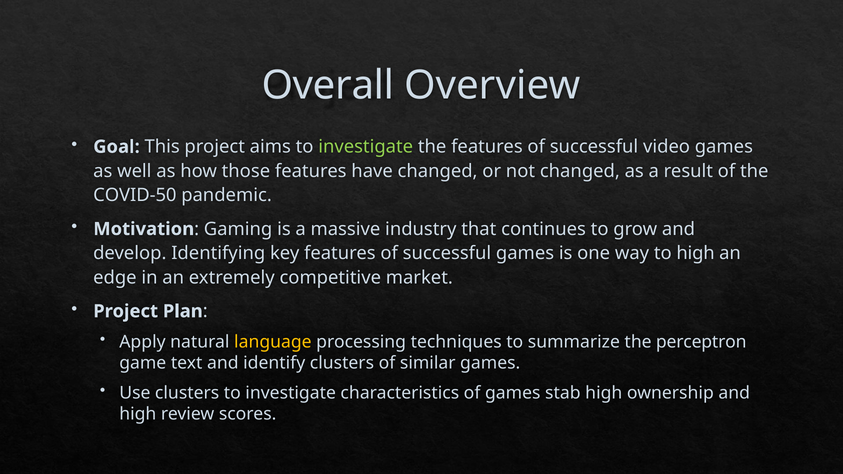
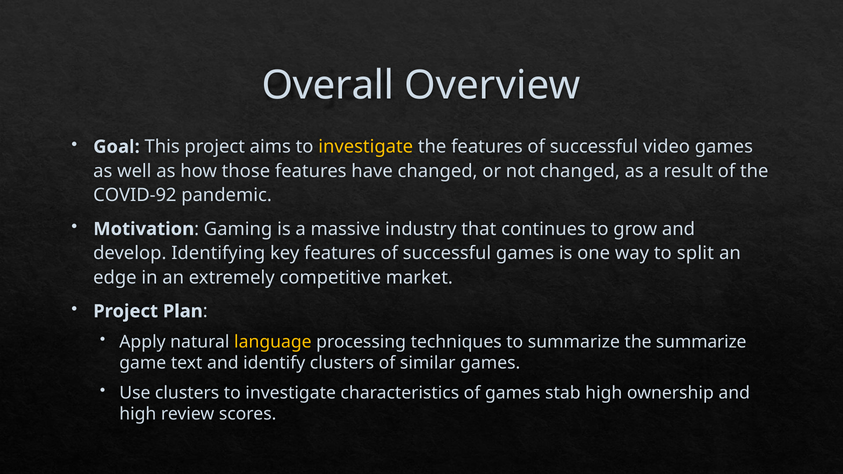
investigate colour: light green -> yellow (366, 147)
COVID-50: COVID-50 -> COVID-92 (135, 195)
to high: high -> split (695, 253)
the perceptron: perceptron -> summarize (701, 342)
